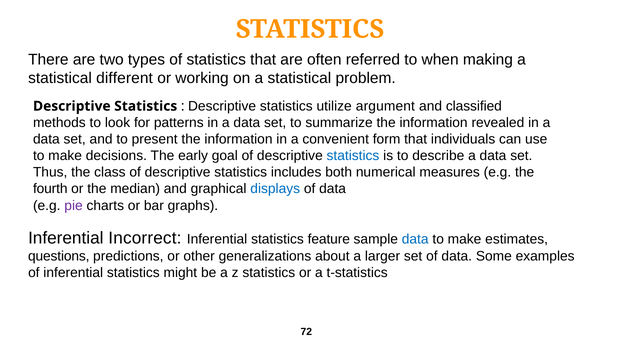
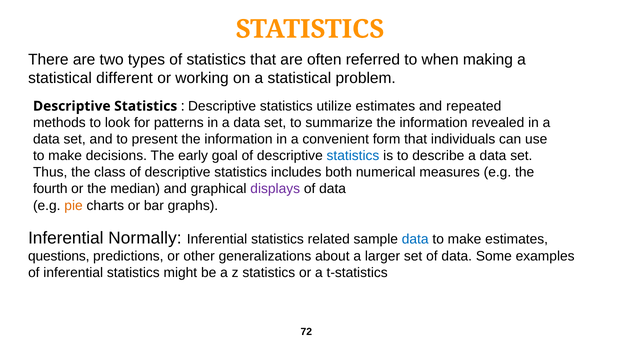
utilize argument: argument -> estimates (385, 106)
classified: classified -> repeated (474, 106)
displays colour: blue -> purple (275, 189)
pie colour: purple -> orange (74, 205)
Incorrect: Incorrect -> Normally (145, 238)
feature: feature -> related (329, 239)
